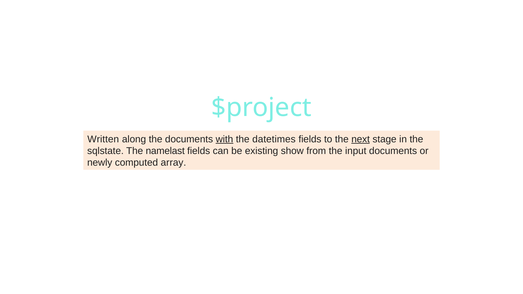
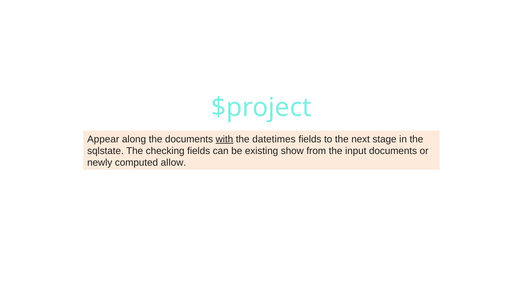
Written: Written -> Appear (103, 139)
next underline: present -> none (361, 139)
namelast: namelast -> checking (165, 151)
array: array -> allow (173, 163)
